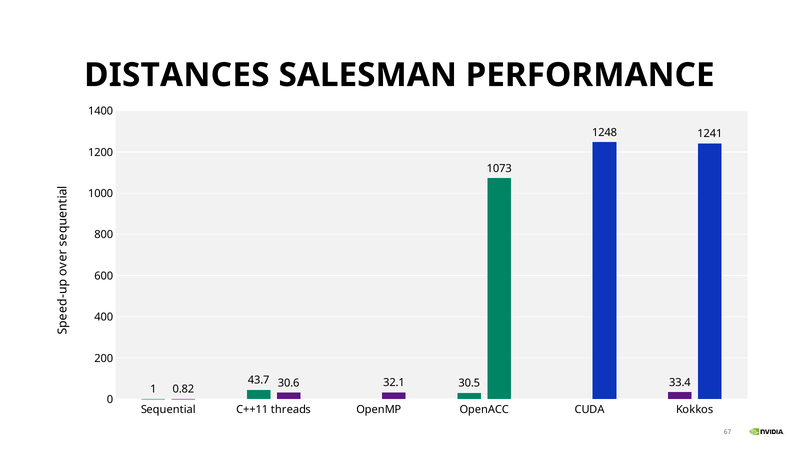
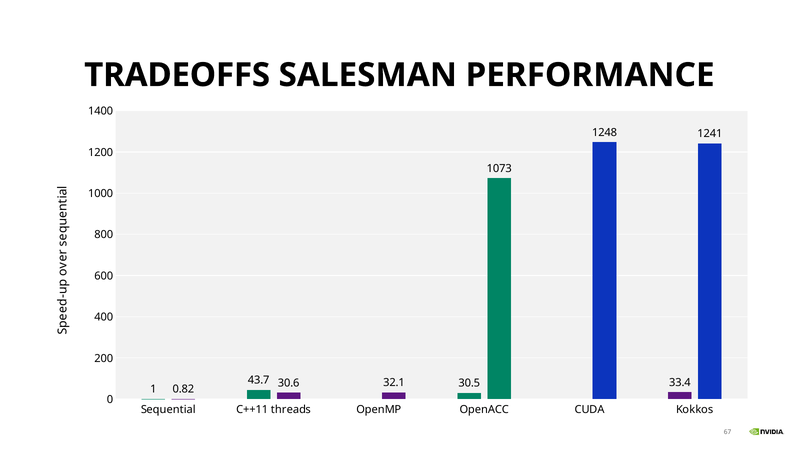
DISTANCES: DISTANCES -> TRADEOFFS (177, 75)
